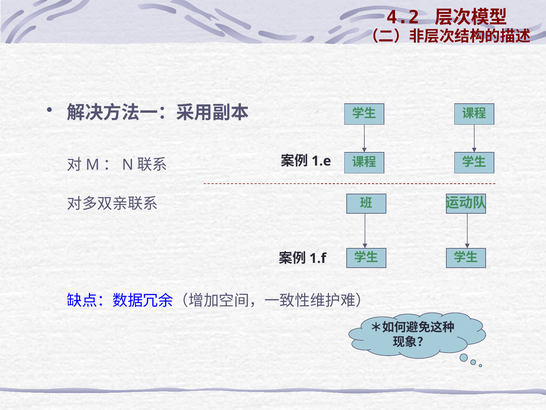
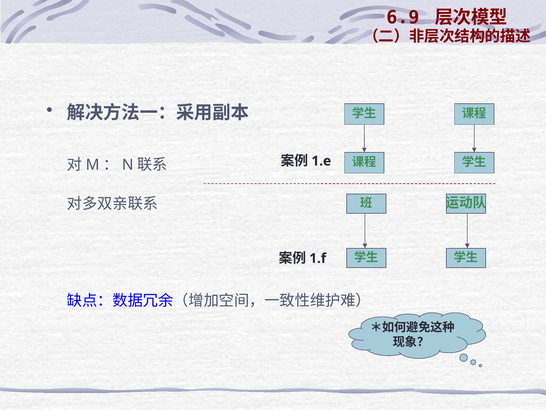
4.2: 4.2 -> 6.9 (403, 17)
